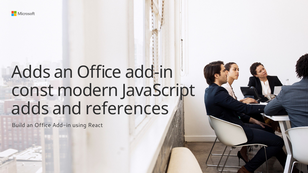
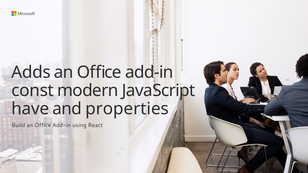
adds: adds -> have (30, 109)
references: references -> properties (127, 109)
